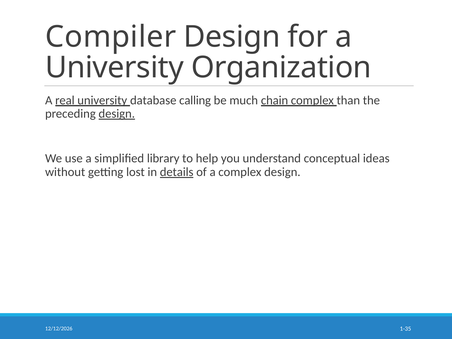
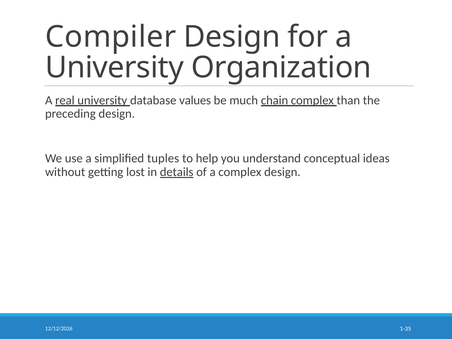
calling: calling -> values (195, 100)
design underline: present -> none (117, 114)
library: library -> tuples (163, 159)
